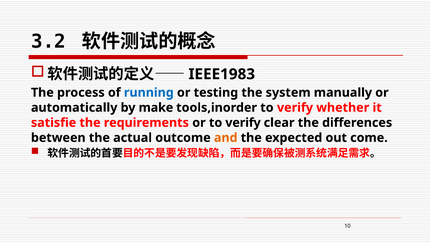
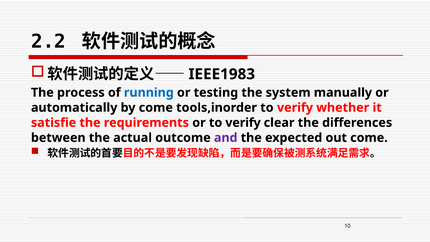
3.2: 3.2 -> 2.2 (49, 41)
by make: make -> come (156, 108)
and colour: orange -> purple (226, 138)
